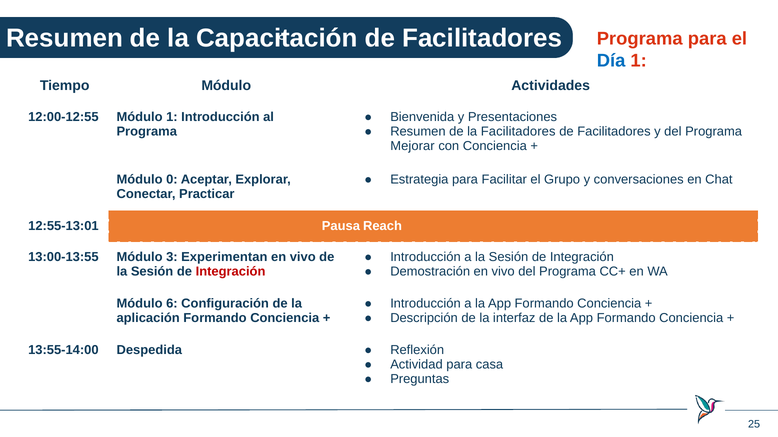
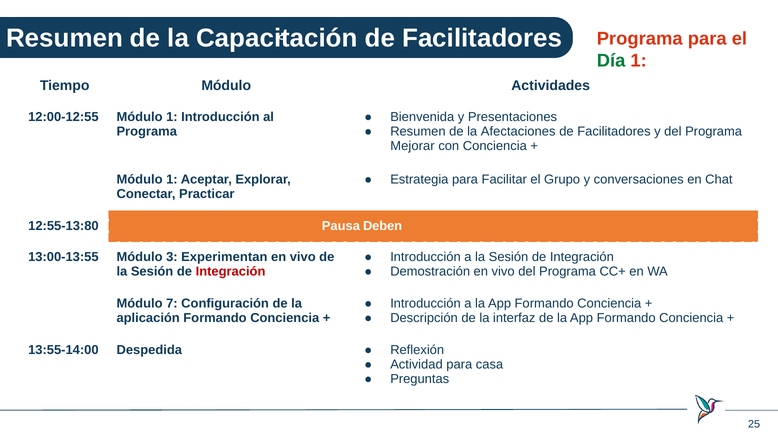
Día colour: blue -> green (611, 61)
la Facilitadores: Facilitadores -> Afectaciones (518, 132)
0: 0 -> 1 (172, 180)
12:55-13:01: 12:55-13:01 -> 12:55-13:80 (63, 226)
Reach: Reach -> Deben (383, 226)
6: 6 -> 7 (172, 304)
